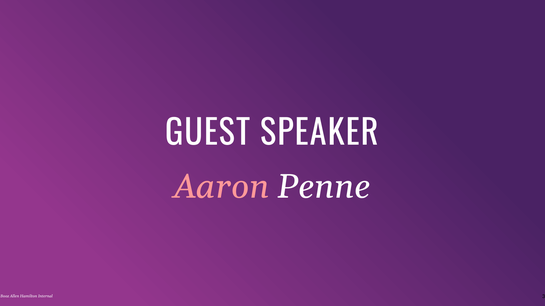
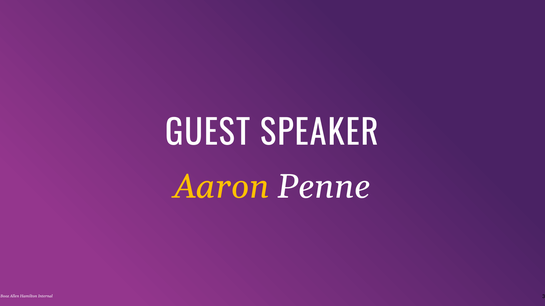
Aaron colour: pink -> yellow (221, 187)
